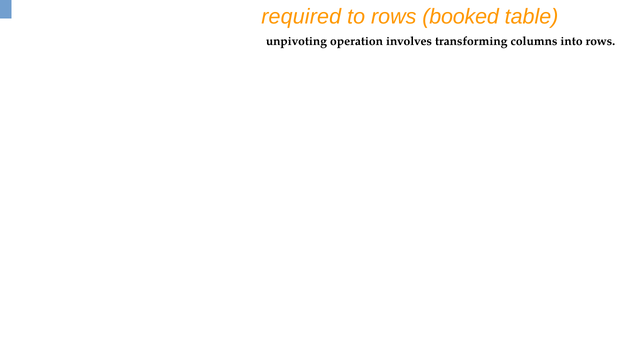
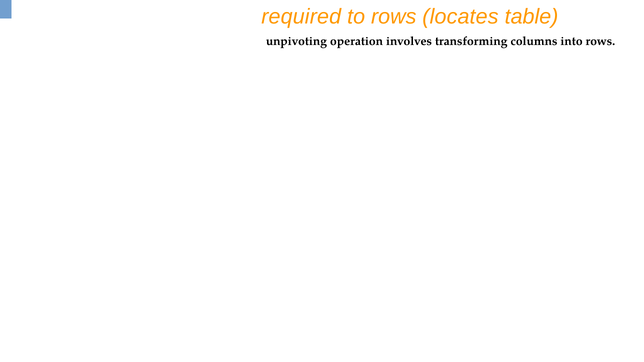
booked: booked -> locates (460, 17)
